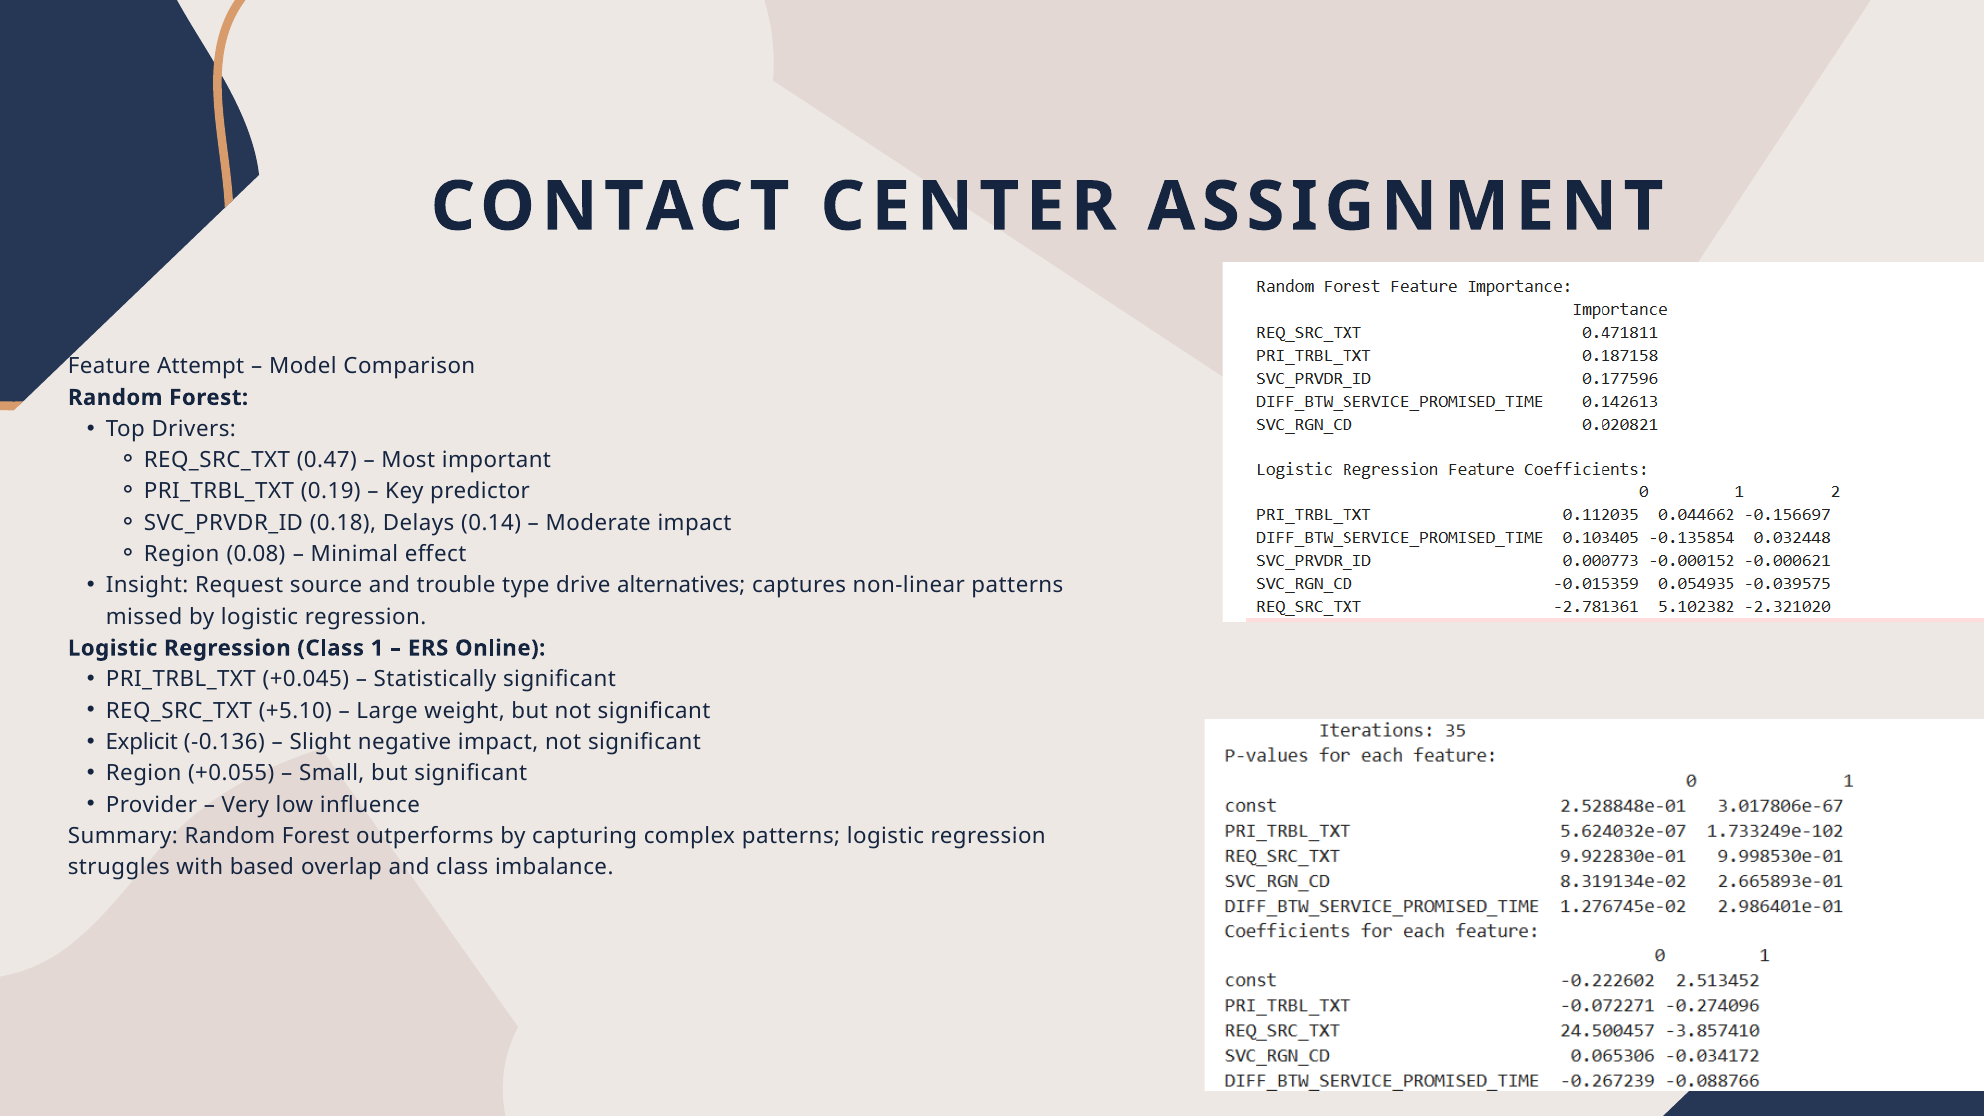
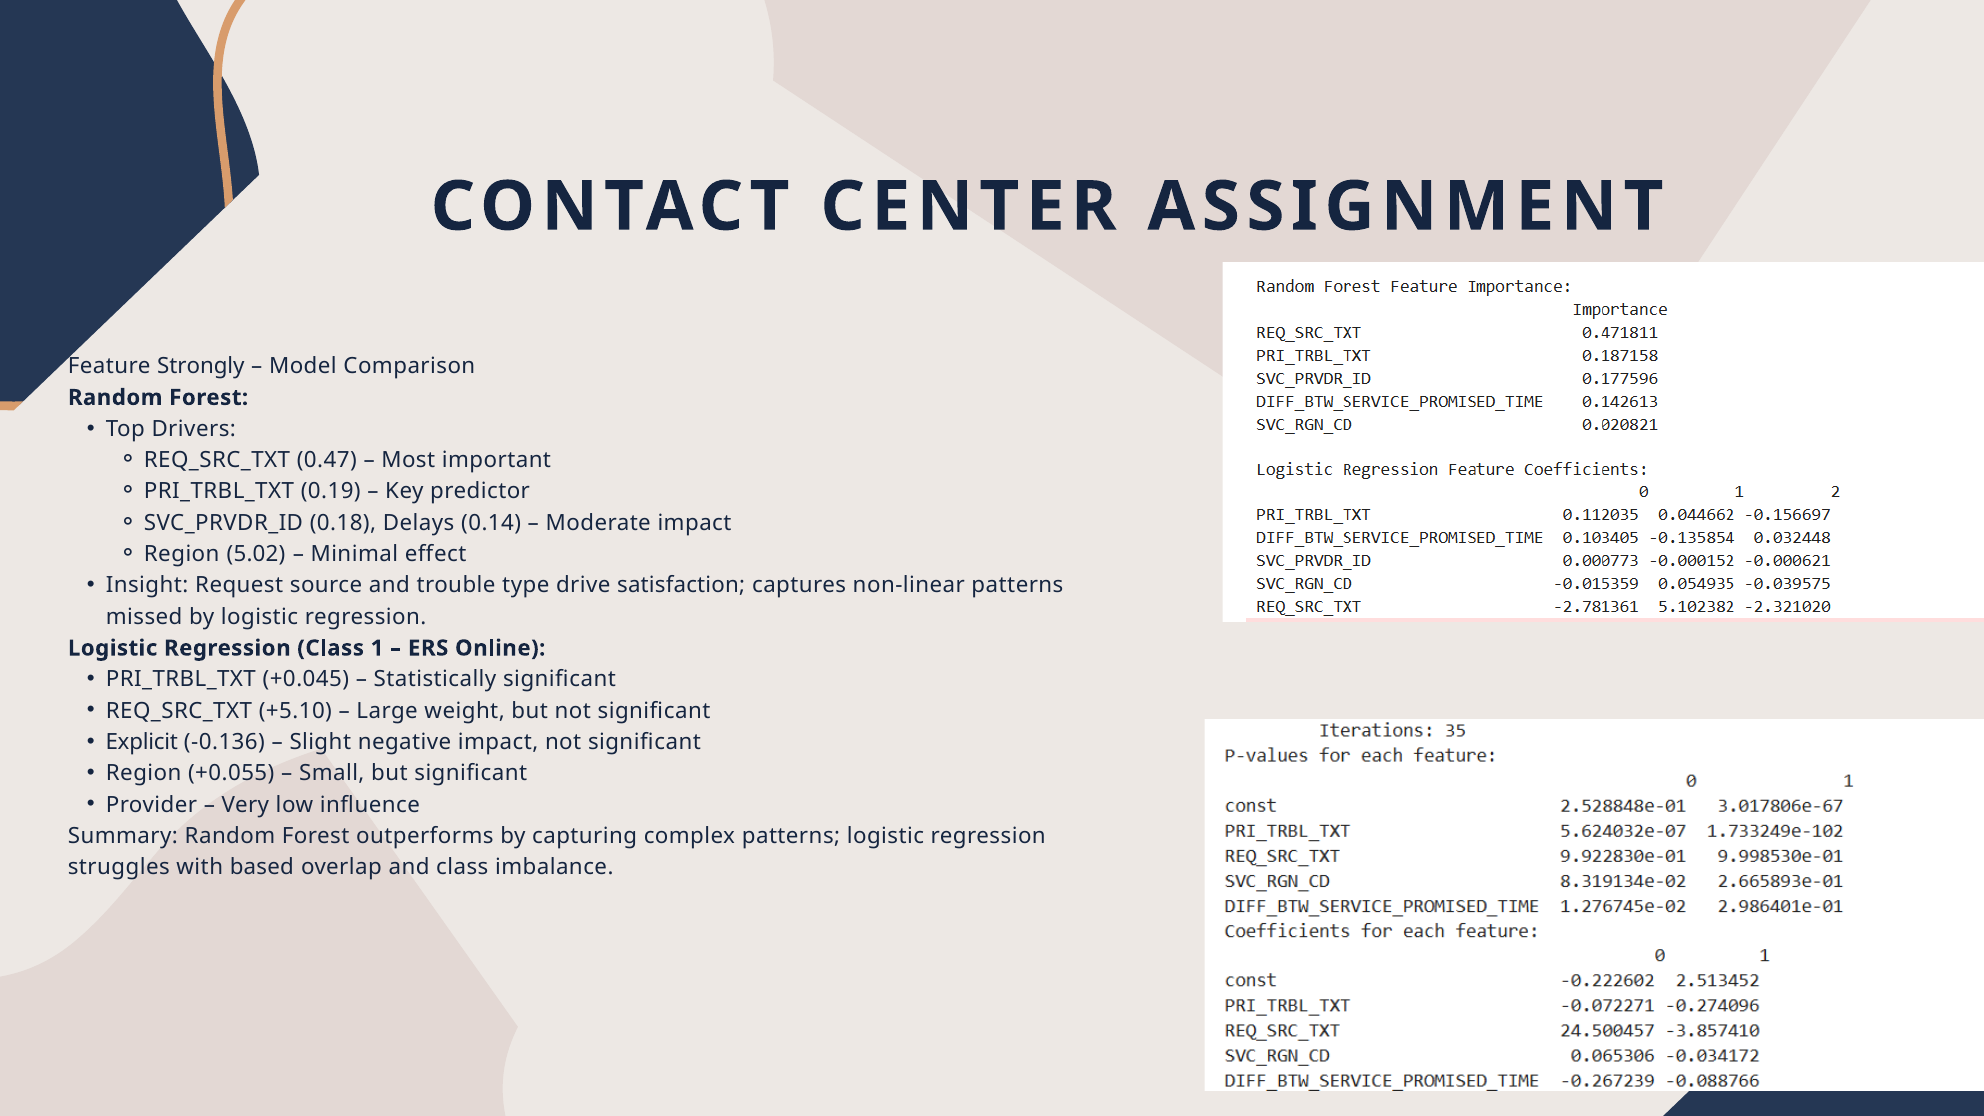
Attempt: Attempt -> Strongly (201, 366)
0.08: 0.08 -> 5.02 (256, 554)
alternatives: alternatives -> satisfaction (681, 585)
